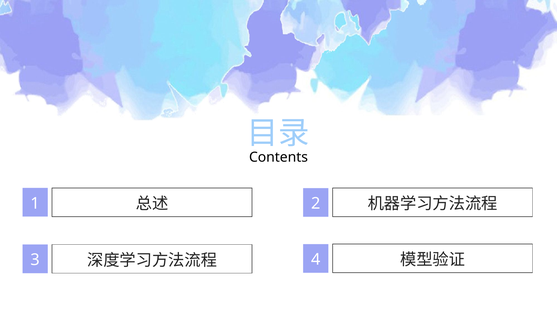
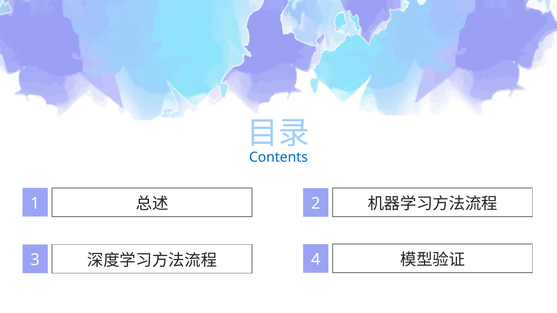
Contents colour: black -> blue (278, 157)
